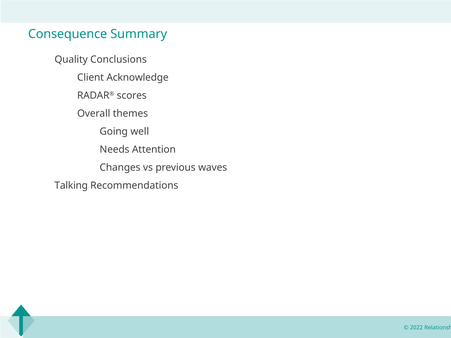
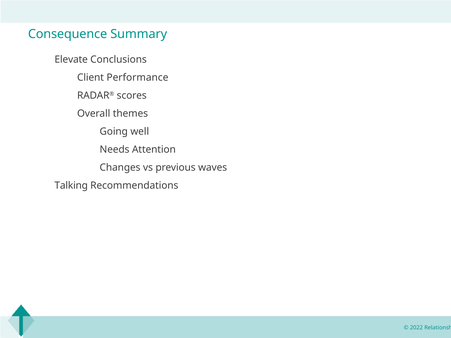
Quality: Quality -> Elevate (71, 60)
Acknowledge: Acknowledge -> Performance (137, 78)
